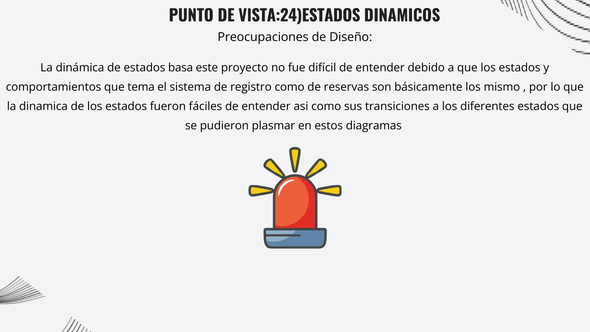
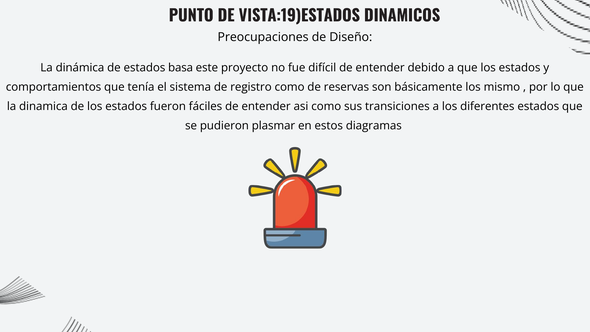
VISTA:24)ESTADOS: VISTA:24)ESTADOS -> VISTA:19)ESTADOS (299, 16)
tema: tema -> tenía (141, 87)
